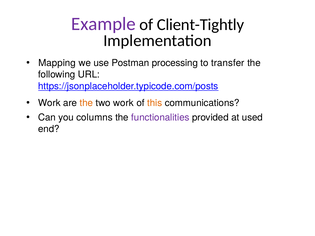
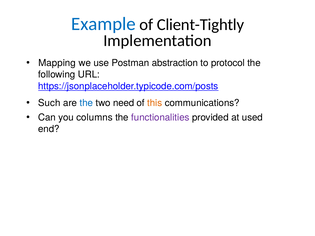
Example colour: purple -> blue (103, 24)
processing: processing -> abstraction (175, 63)
transfer: transfer -> protocol (228, 63)
Work: Work -> Such (49, 103)
the colour: orange -> blue (86, 103)
two work: work -> need (124, 103)
